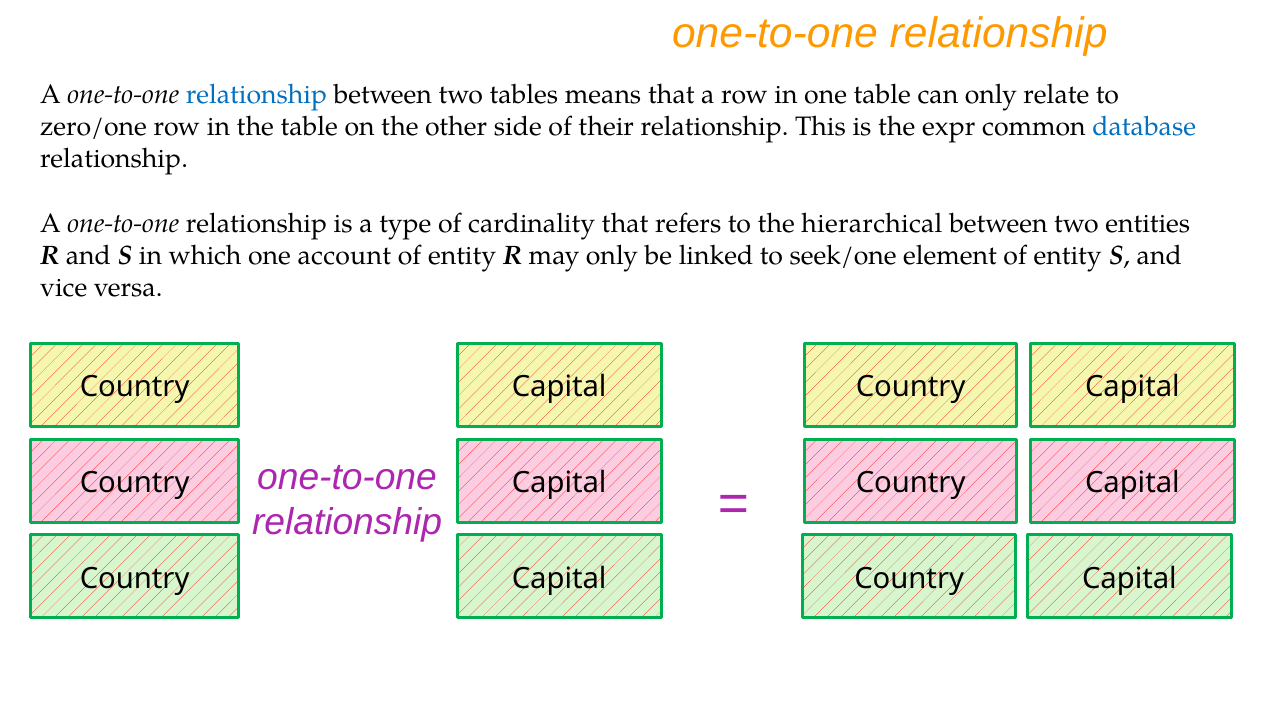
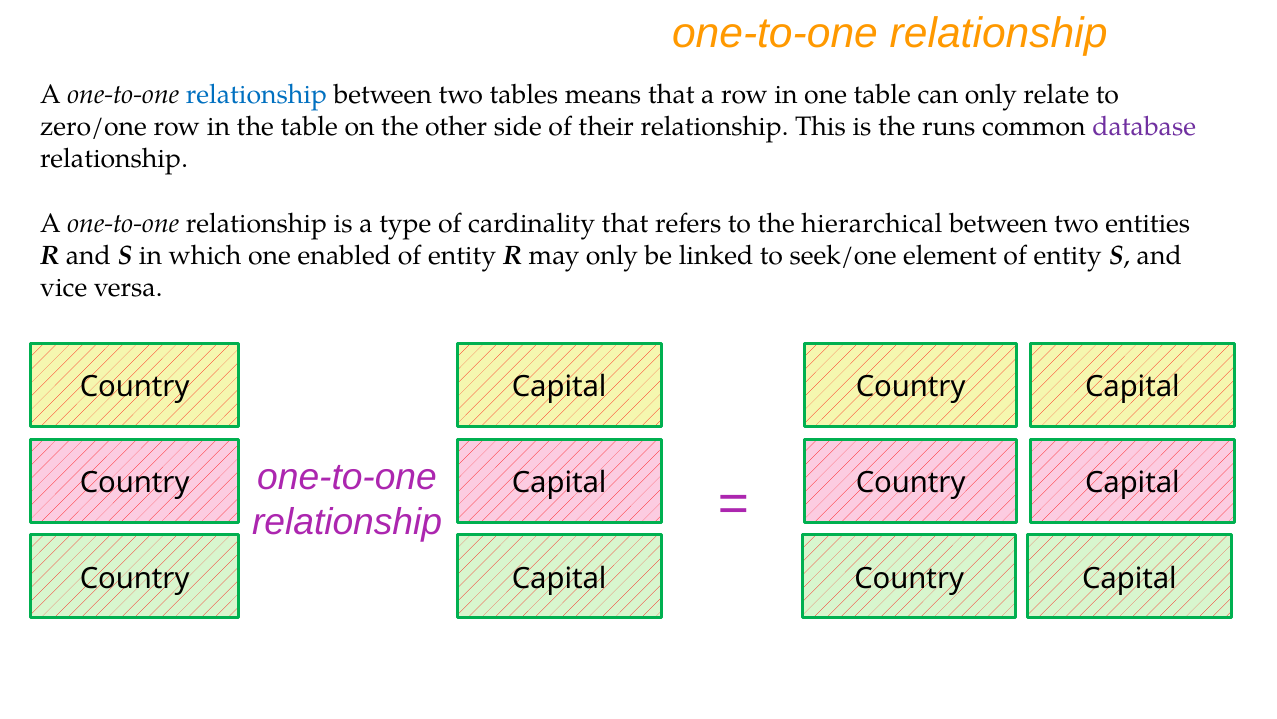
expr: expr -> runs (949, 127)
database colour: blue -> purple (1144, 127)
account: account -> enabled (344, 255)
